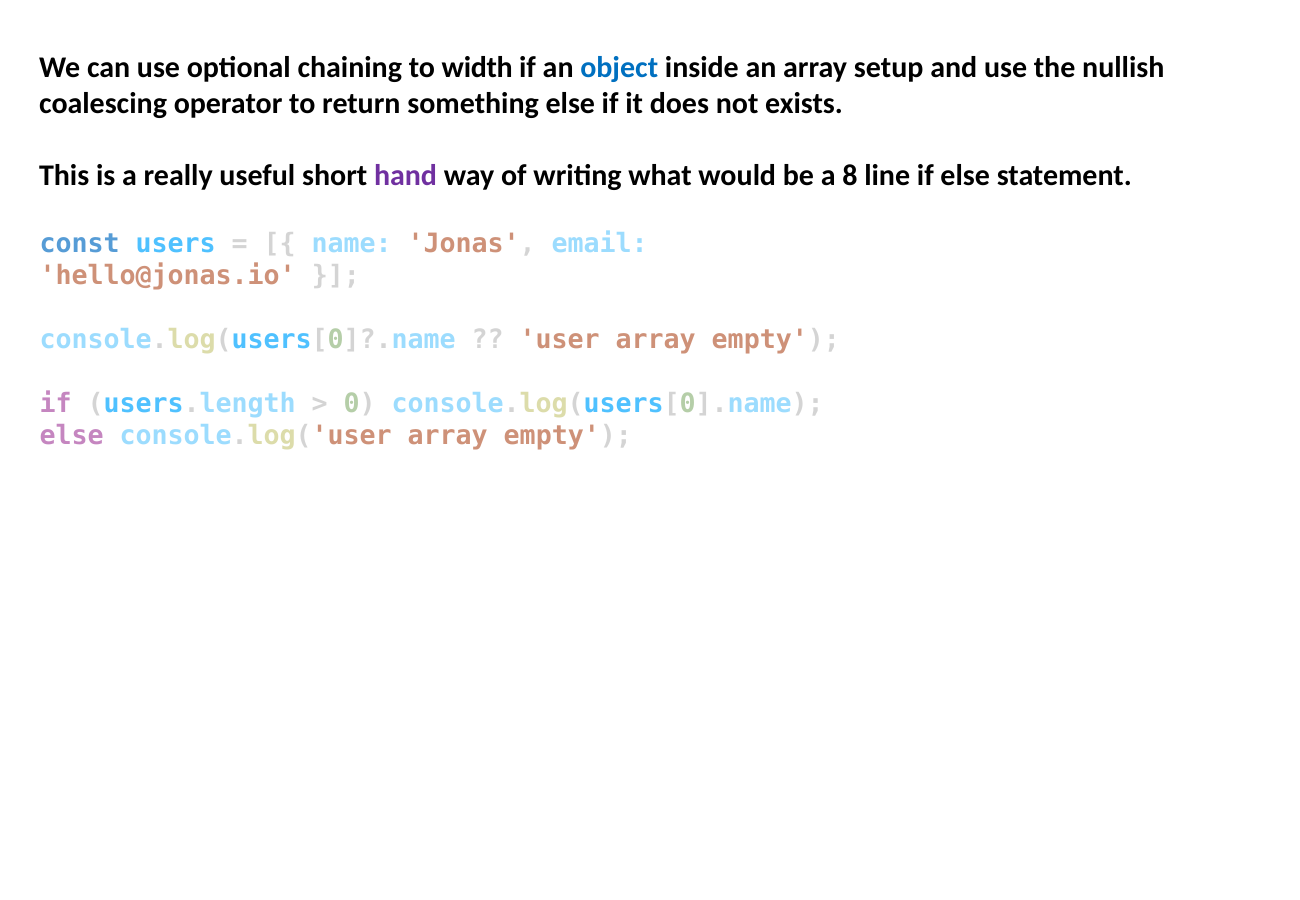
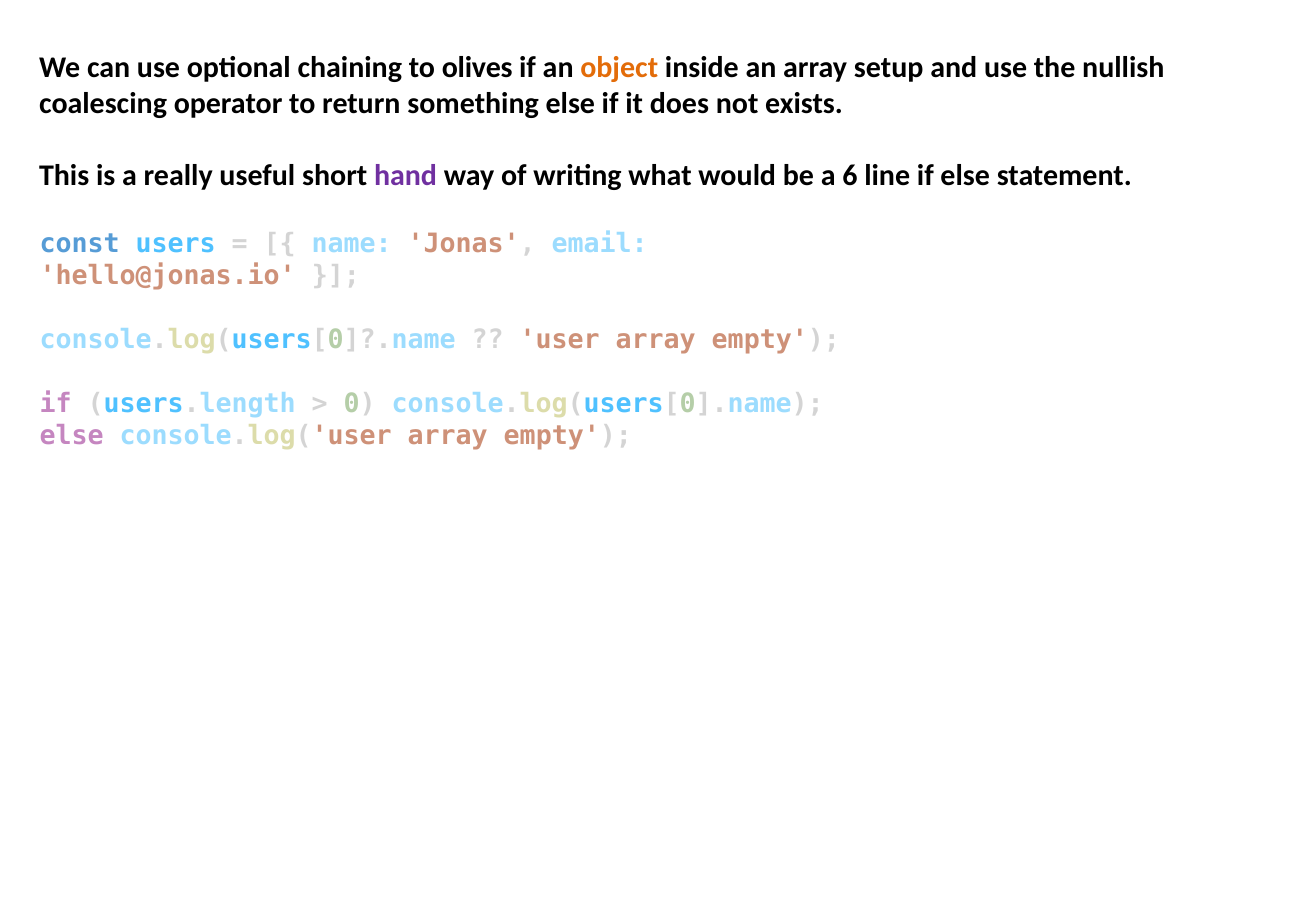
width: width -> olives (477, 67)
object colour: blue -> orange (619, 67)
8: 8 -> 6 (850, 175)
